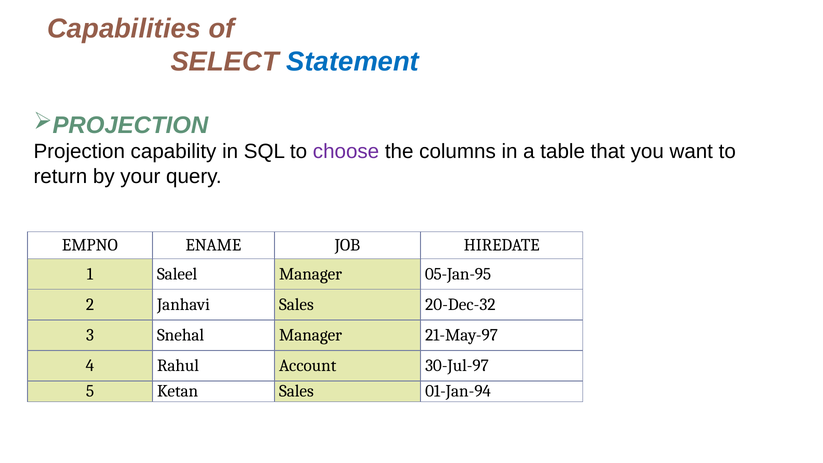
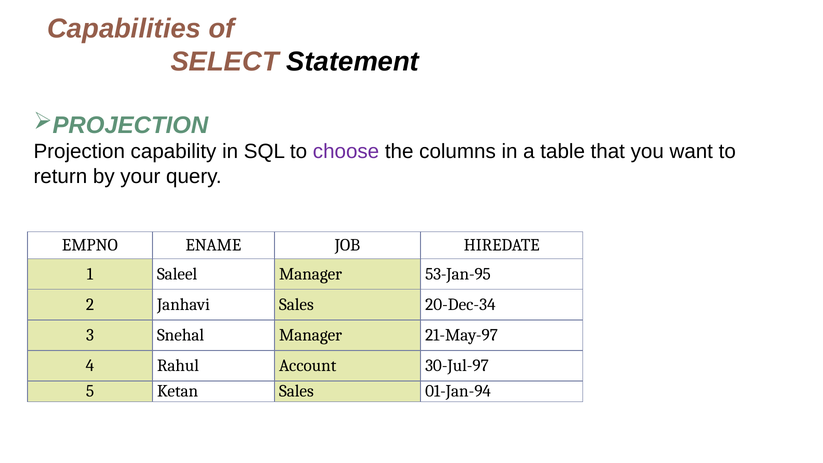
Statement colour: blue -> black (353, 62)
05-Jan-95: 05-Jan-95 -> 53-Jan-95 (458, 274)
20-Dec-32: 20-Dec-32 -> 20-Dec-34 (460, 304)
